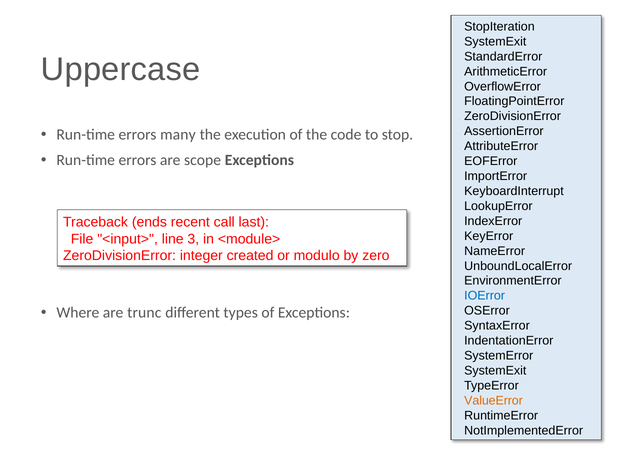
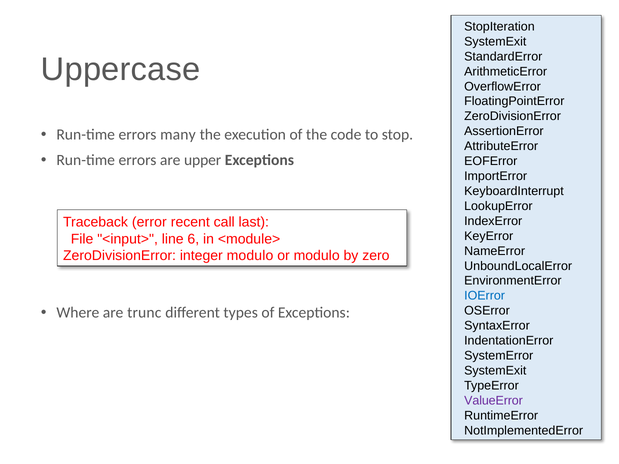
scope: scope -> upper (203, 160)
ends: ends -> error (149, 222)
3: 3 -> 6 (193, 239)
integer created: created -> modulo (250, 256)
ValueError colour: orange -> purple (494, 401)
